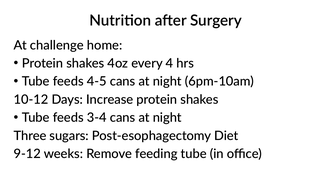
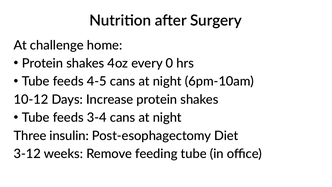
4: 4 -> 0 (169, 63)
sugars: sugars -> insulin (69, 136)
9-12: 9-12 -> 3-12 (27, 154)
